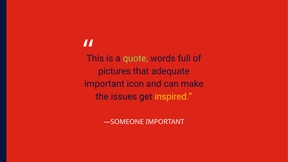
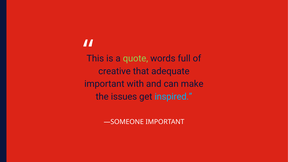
pictures: pictures -> creative (114, 71)
icon: icon -> with (135, 84)
inspired colour: yellow -> light blue (173, 97)
